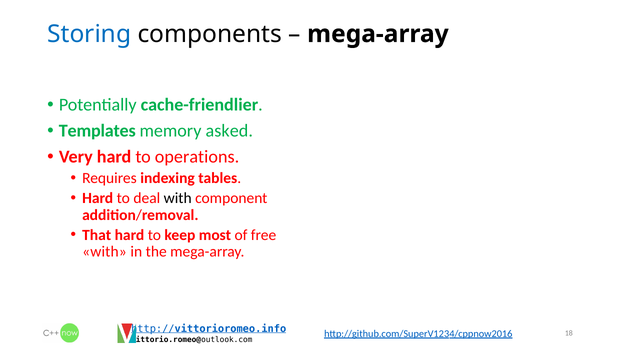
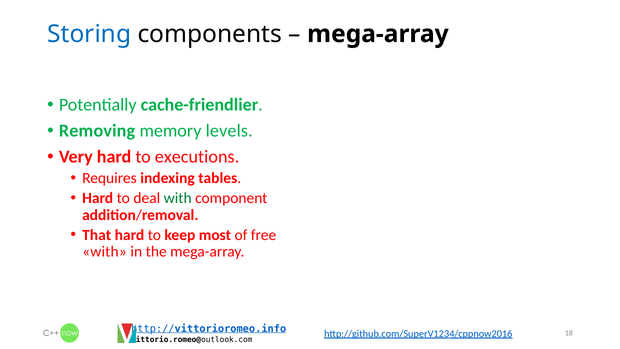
Templates: Templates -> Removing (97, 131)
asked: asked -> levels (229, 131)
operations: operations -> executions (197, 157)
with colour: black -> green (178, 198)
